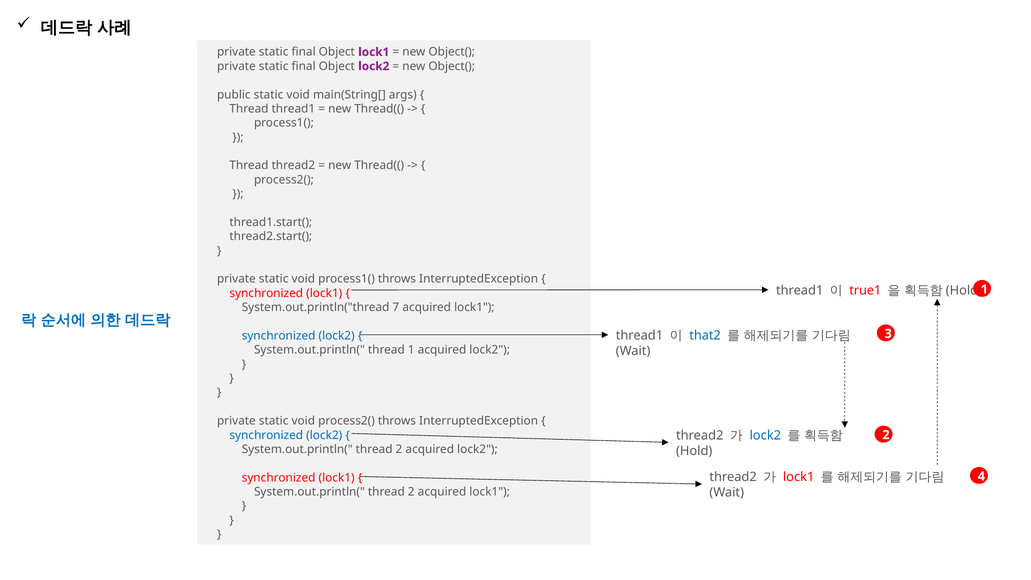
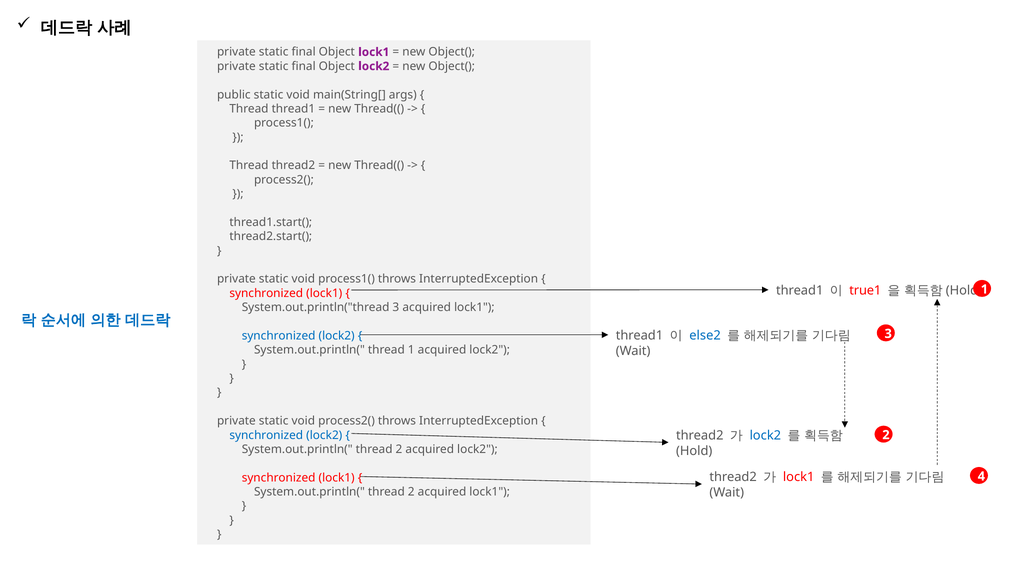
System.out.println("thread 7: 7 -> 3 (396, 307)
that2: that2 -> else2 (705, 335)
